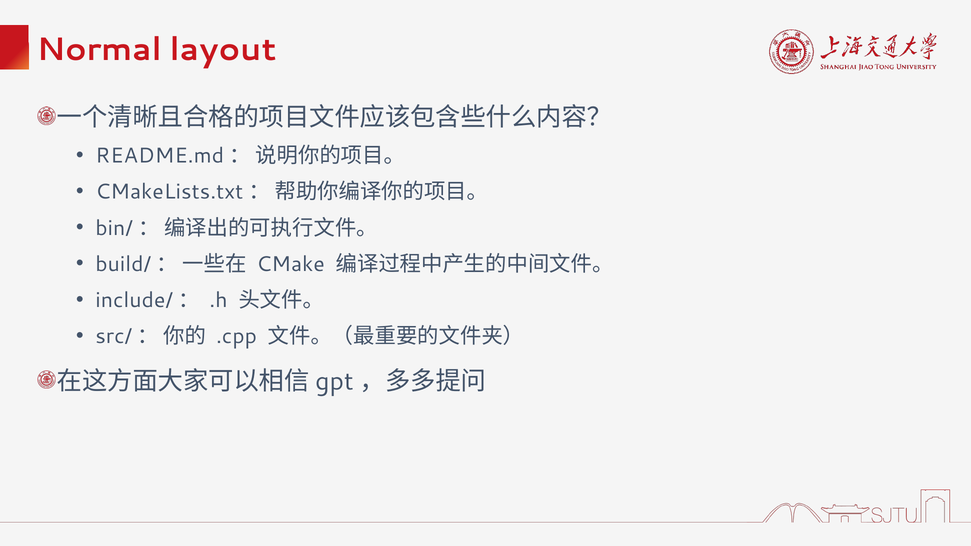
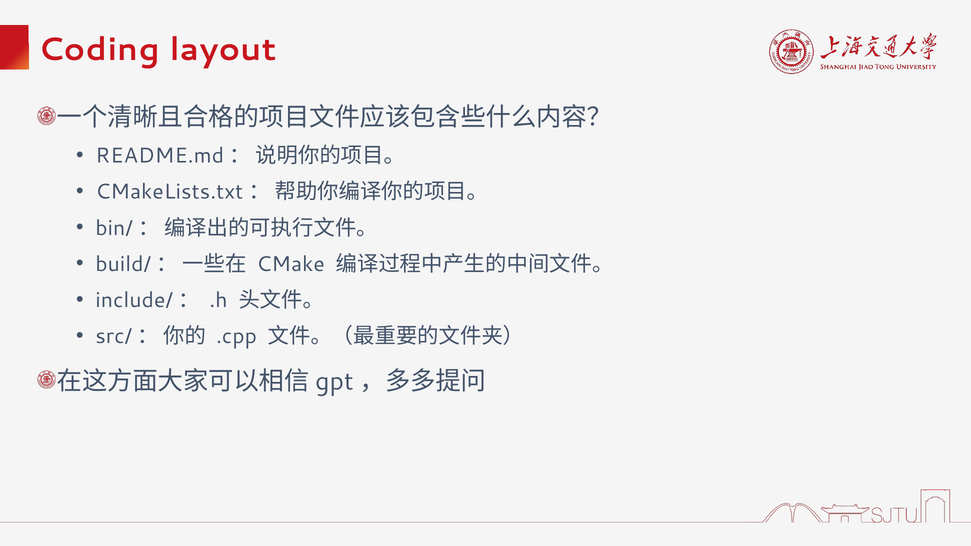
Normal: Normal -> Coding (99, 49)
